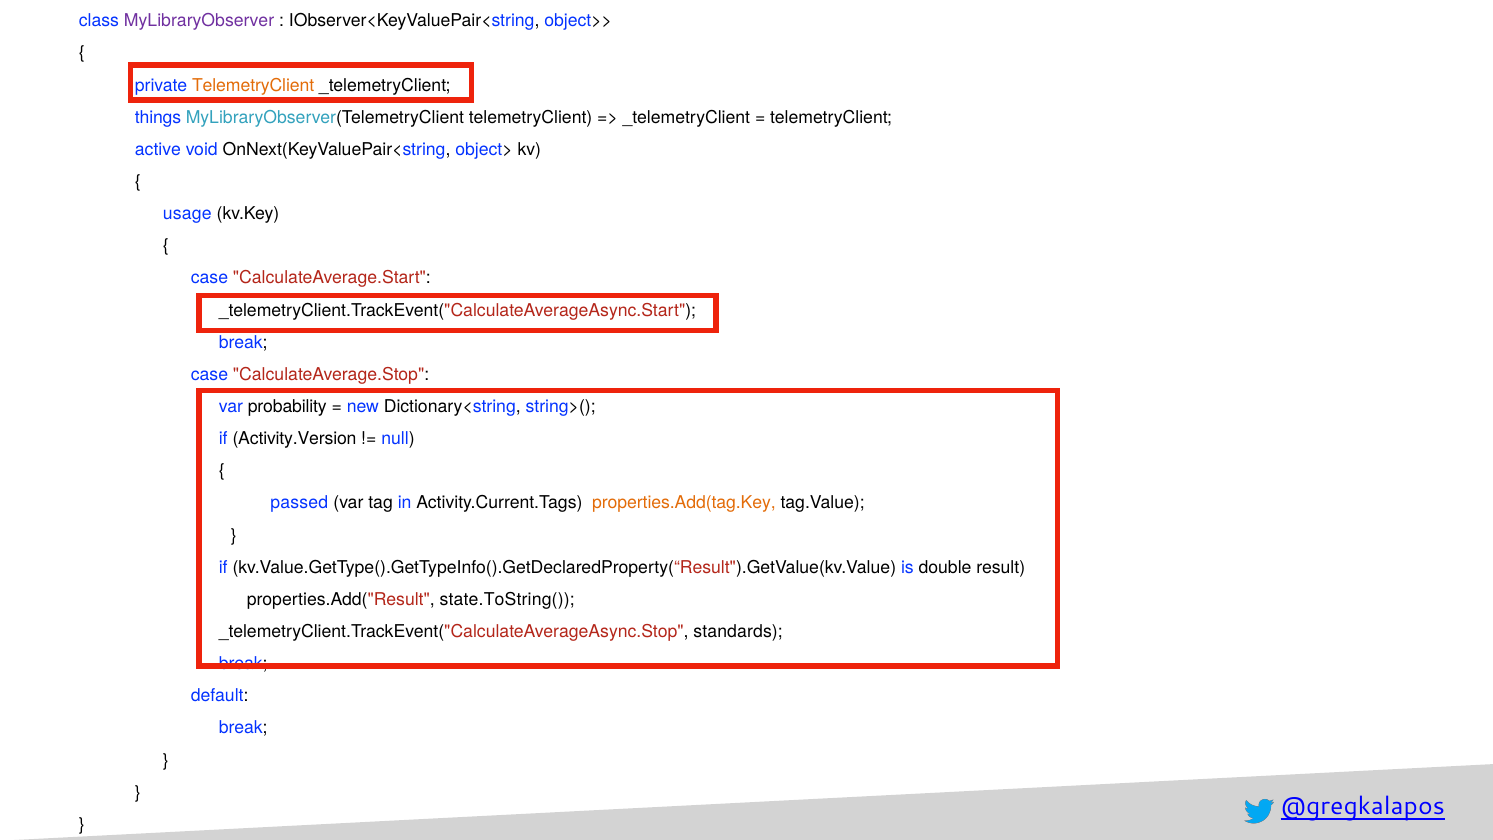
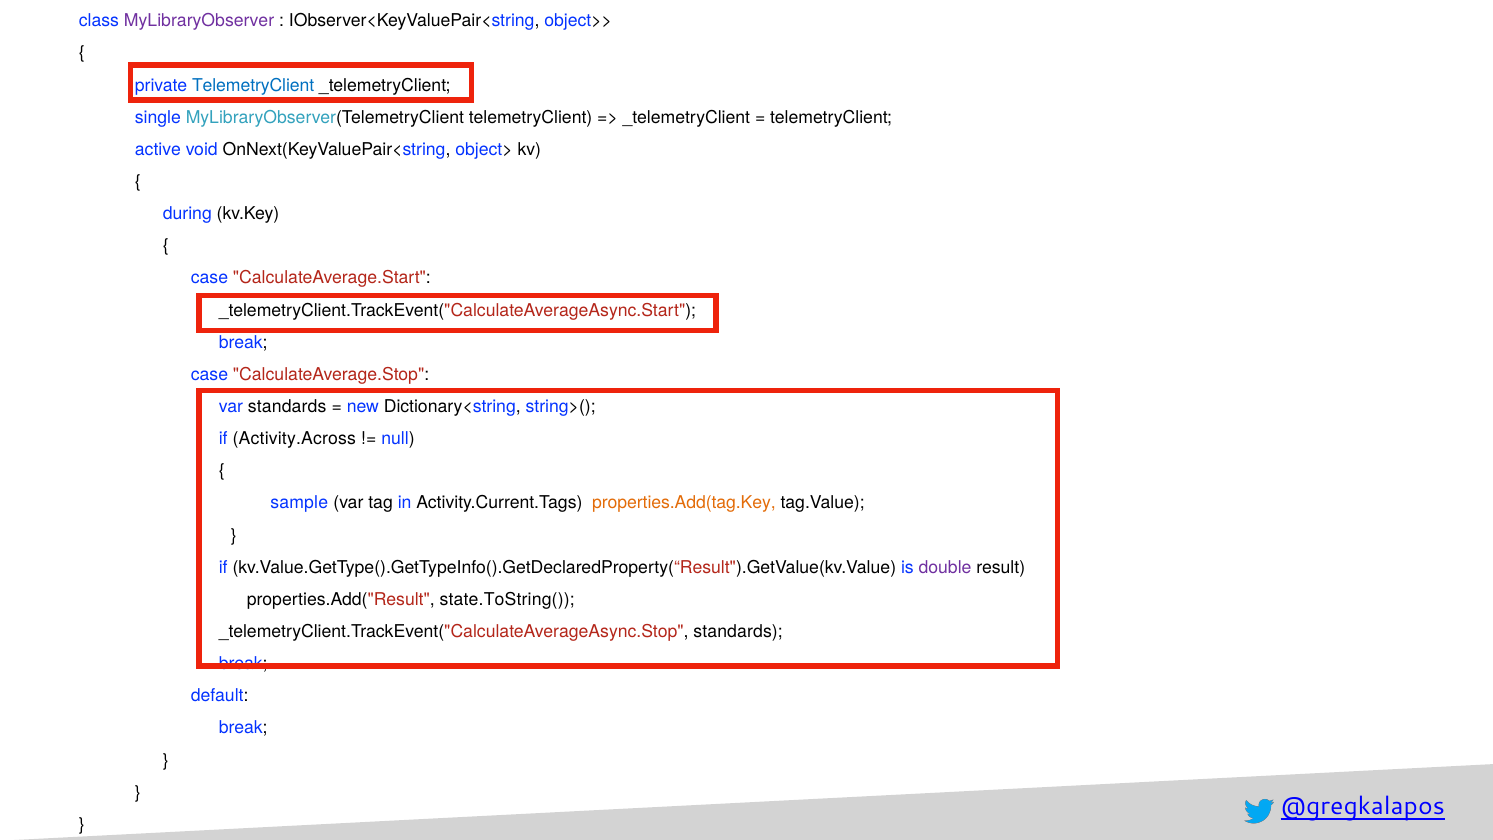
TelemetryClient colour: orange -> blue (253, 85)
things: things -> single (158, 117)
usage: usage -> during (187, 214)
var probability: probability -> standards (287, 407)
Activity.Version: Activity.Version -> Activity.Across (294, 439)
passed: passed -> sample (299, 503)
double colour: black -> purple (945, 567)
